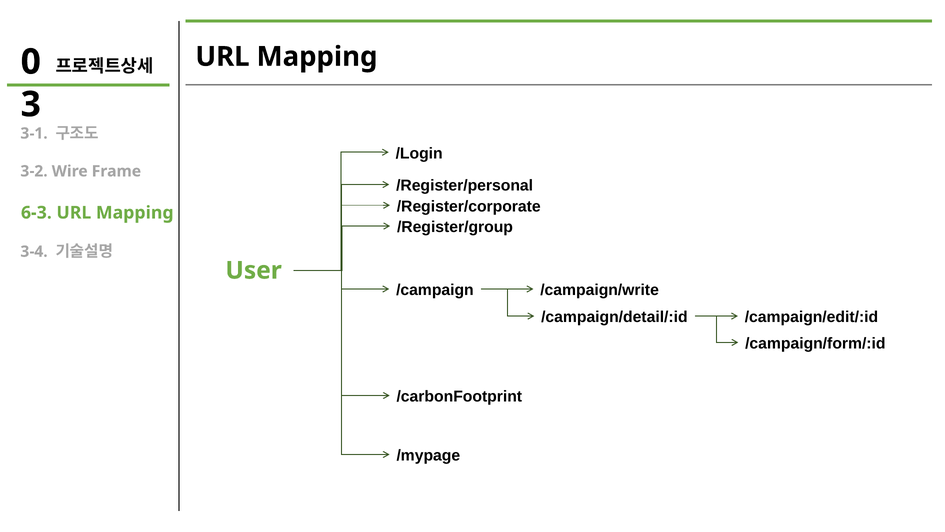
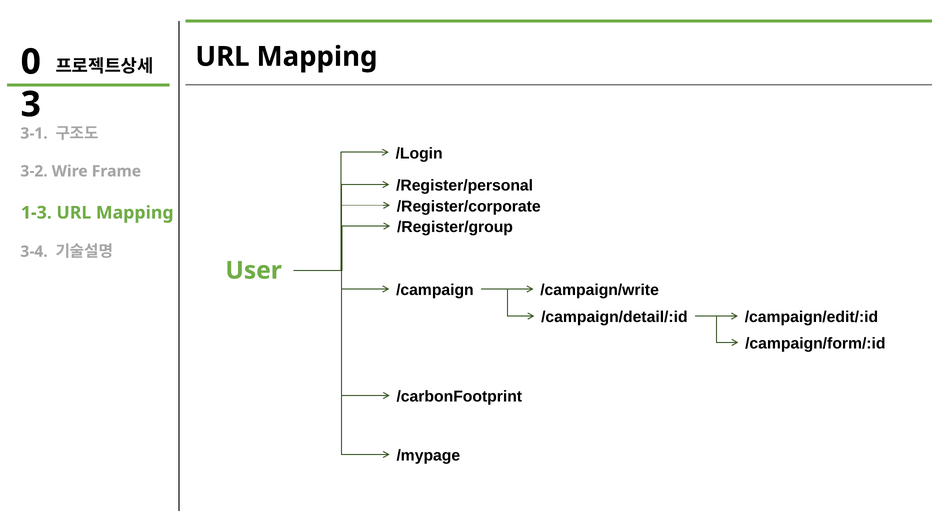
6-3: 6-3 -> 1-3 (36, 213)
